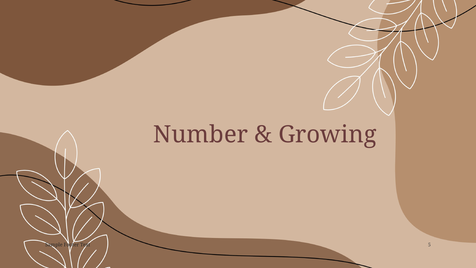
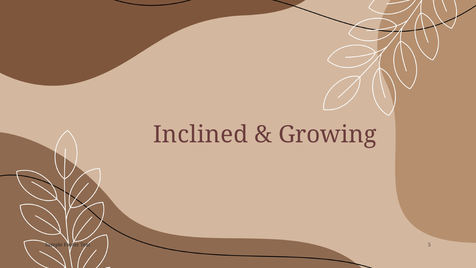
Number: Number -> Inclined (201, 135)
